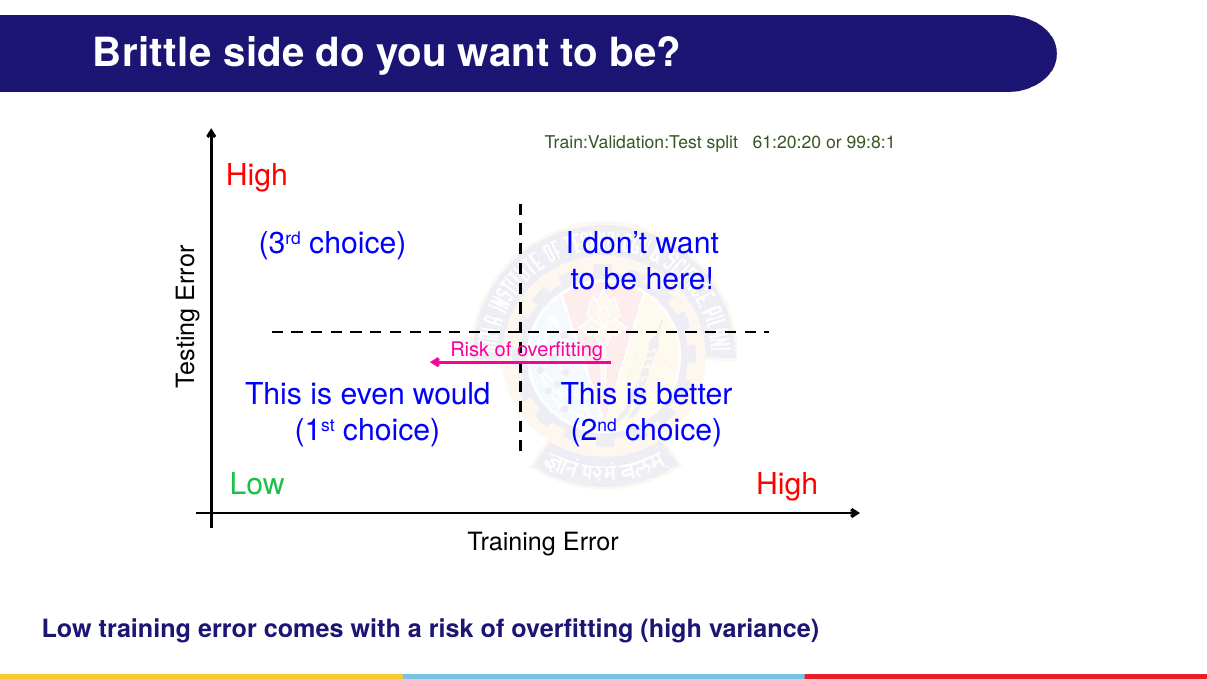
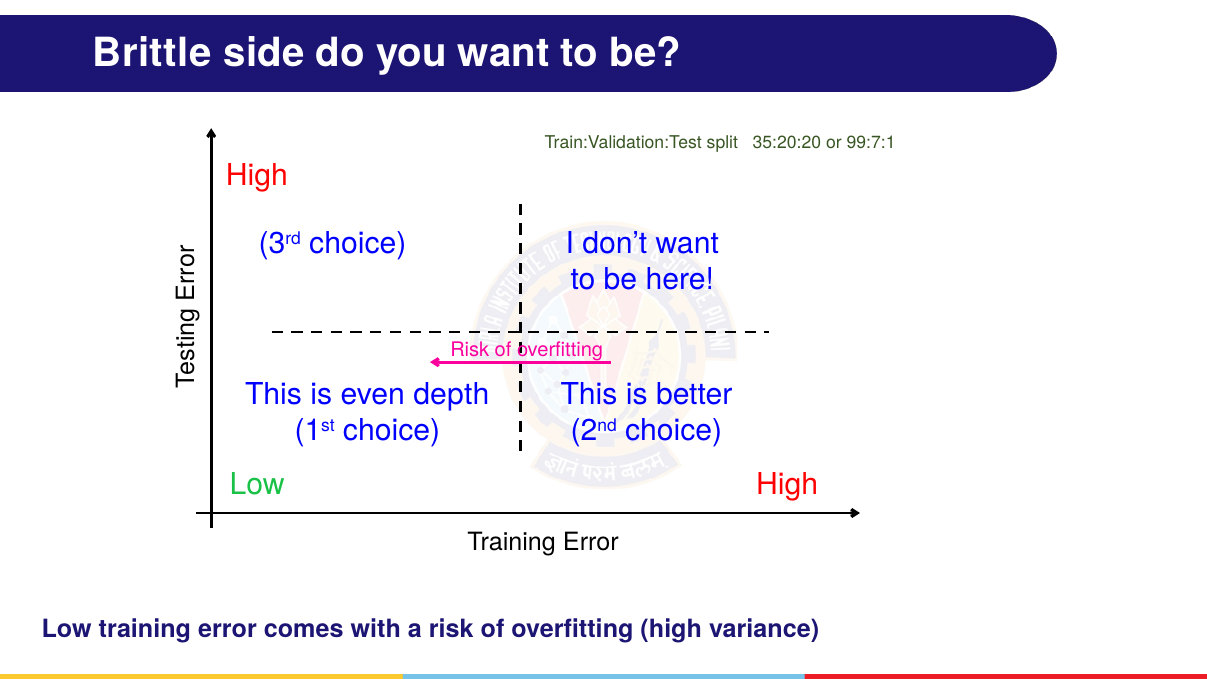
61:20:20: 61:20:20 -> 35:20:20 (787, 142)
99:8:1: 99:8:1 -> 99:7:1 (871, 142)
would: would -> depth (451, 394)
